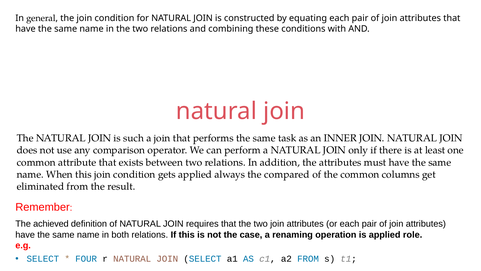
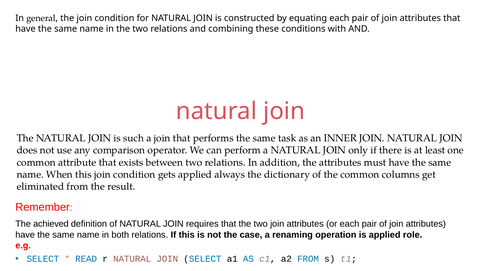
compared: compared -> dictionary (287, 174)
FOUR: FOUR -> READ (86, 258)
